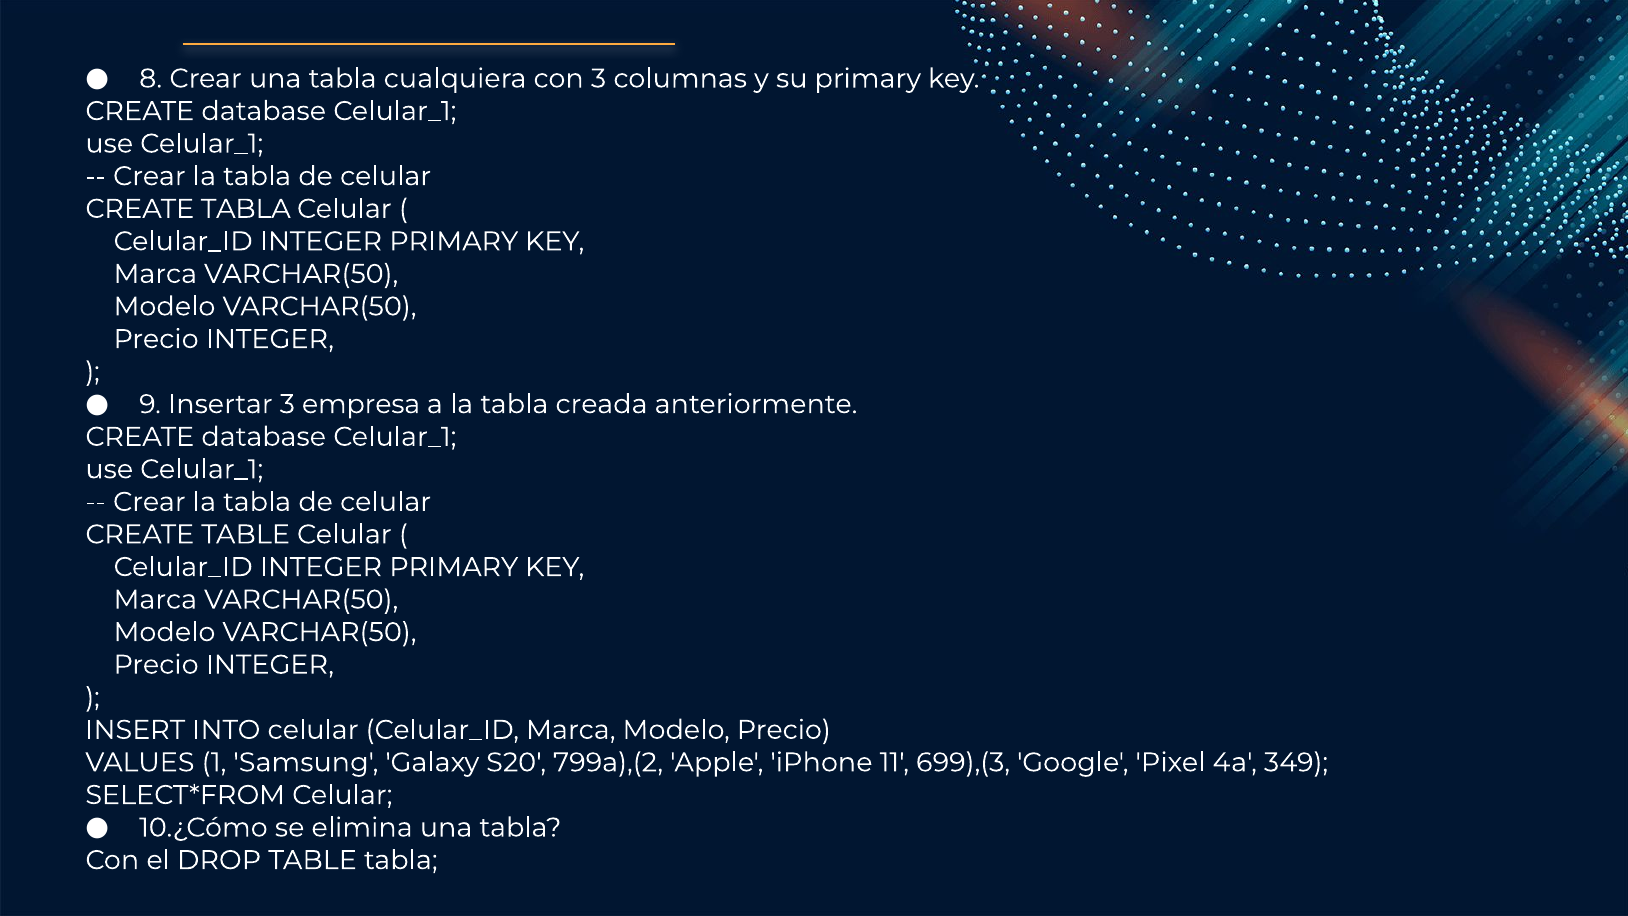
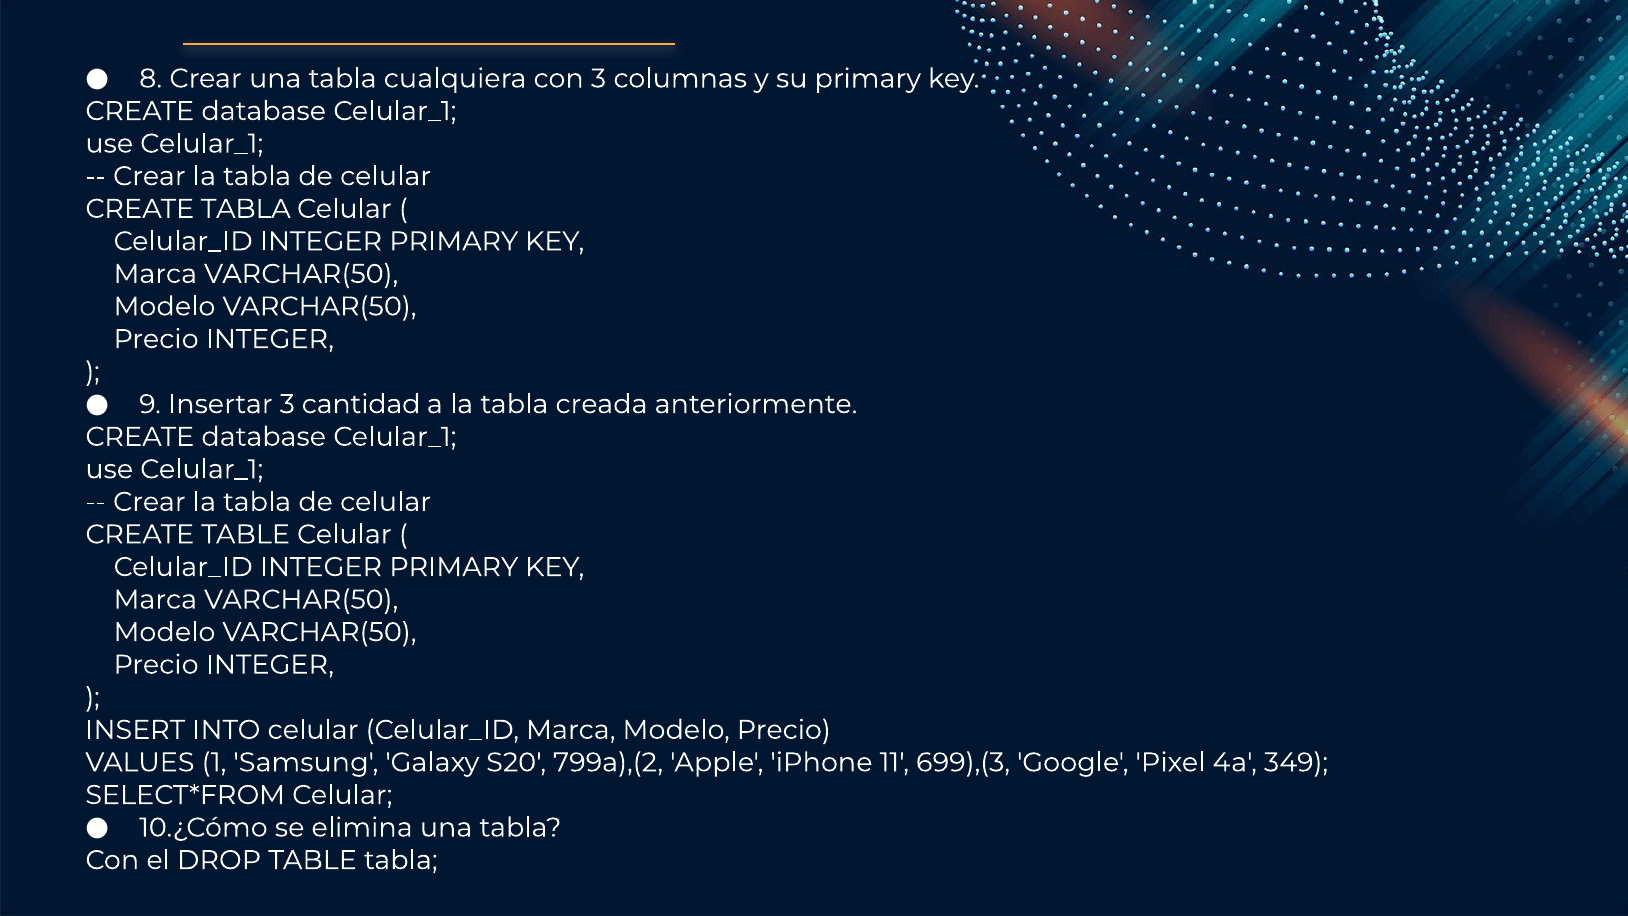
empresa: empresa -> cantidad (361, 404)
